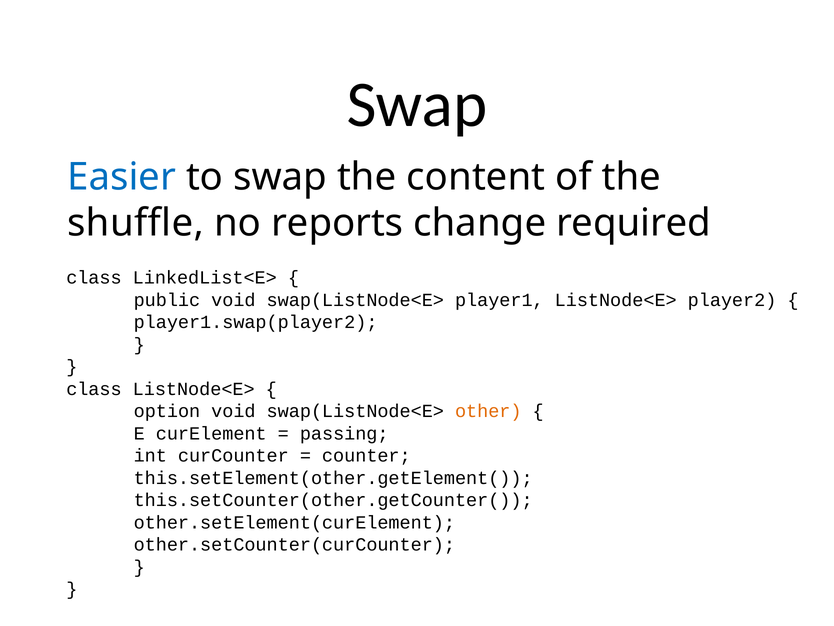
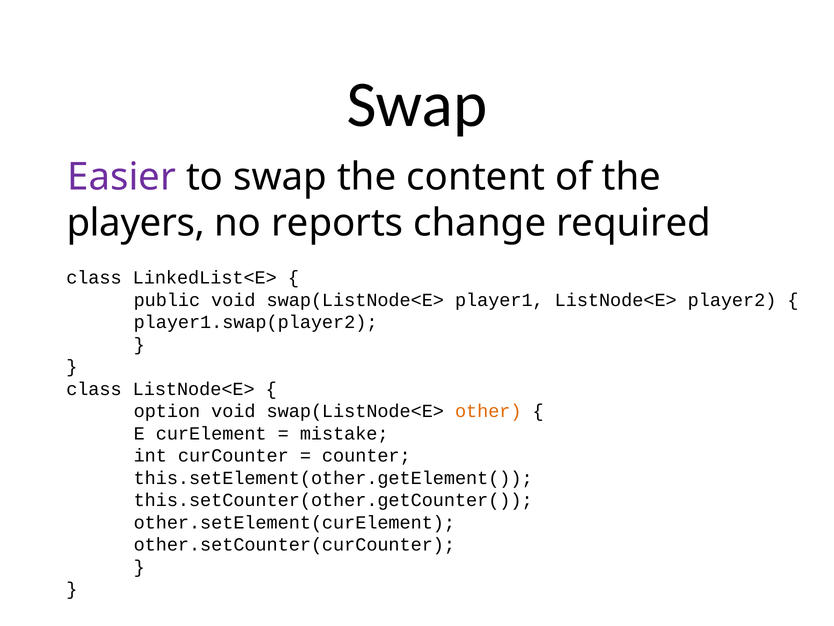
Easier colour: blue -> purple (122, 177)
shuffle: shuffle -> players (136, 223)
passing: passing -> mistake (344, 433)
